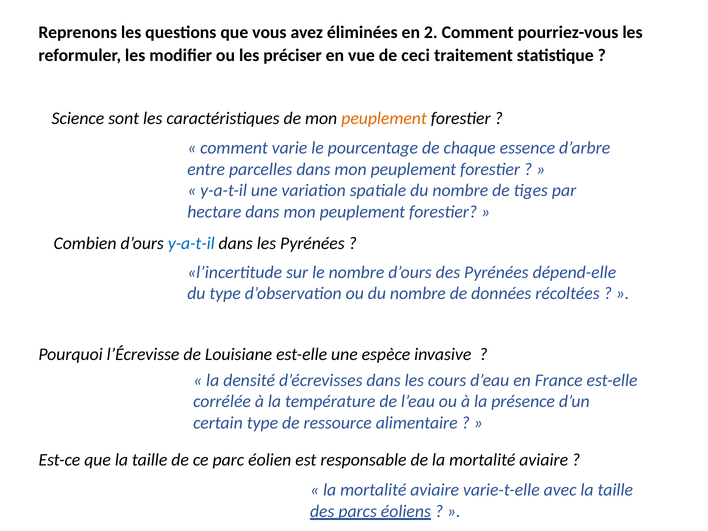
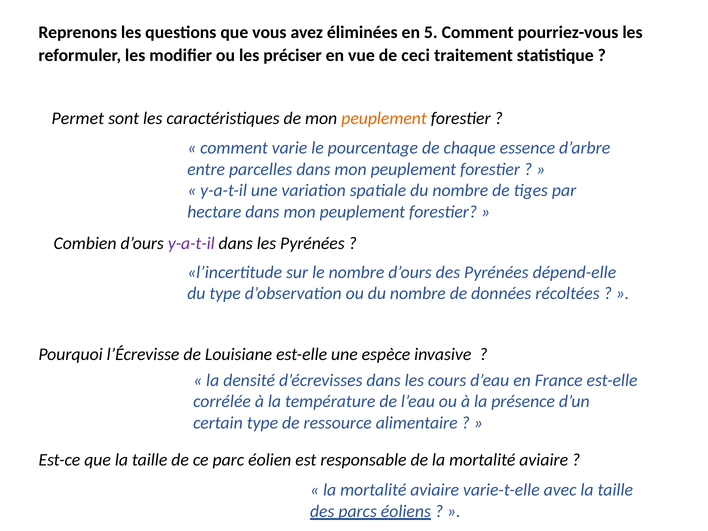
2: 2 -> 5 (431, 33)
Science: Science -> Permet (78, 118)
y-a-t-il colour: blue -> purple (191, 244)
